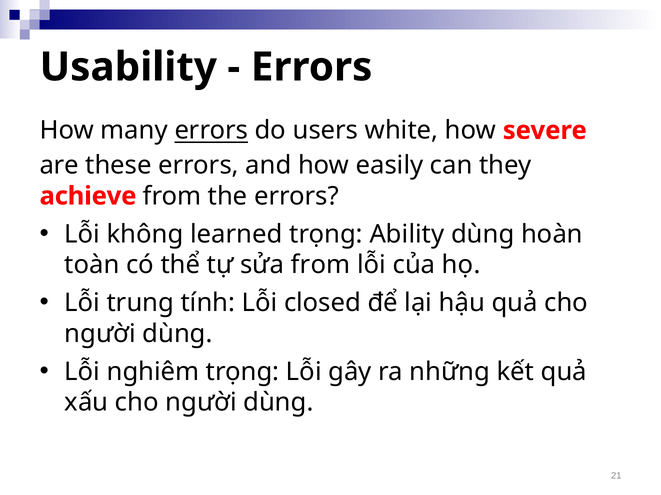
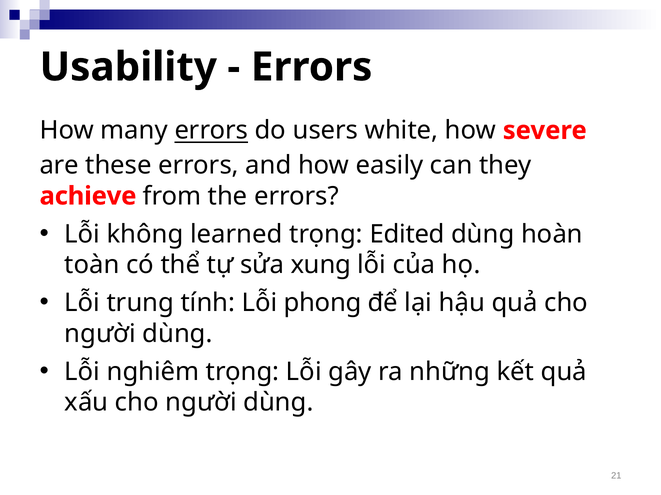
Ability: Ability -> Edited (407, 234)
sửa from: from -> xung (321, 265)
closed: closed -> phong (323, 303)
